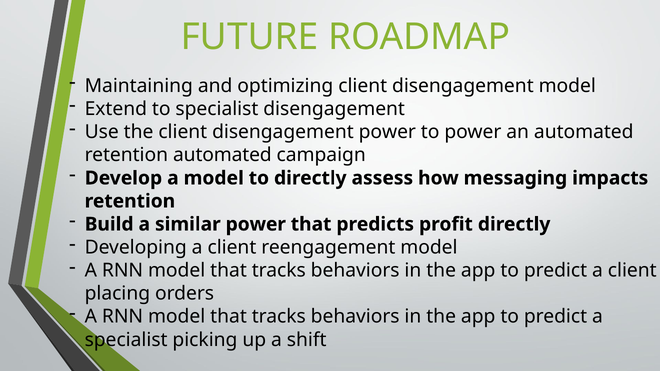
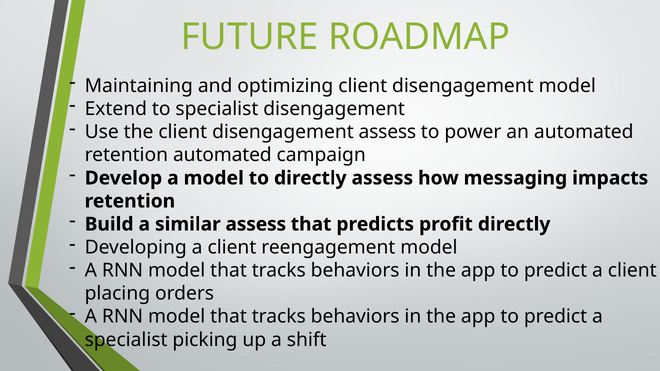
disengagement power: power -> assess (387, 132)
similar power: power -> assess (256, 224)
